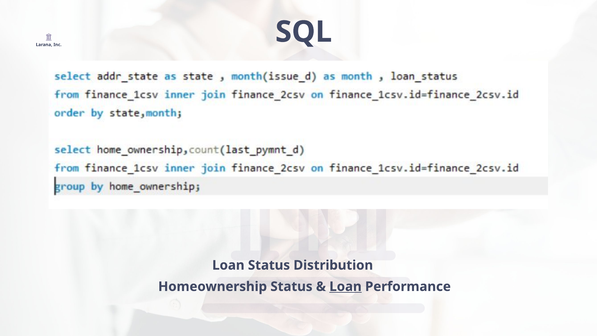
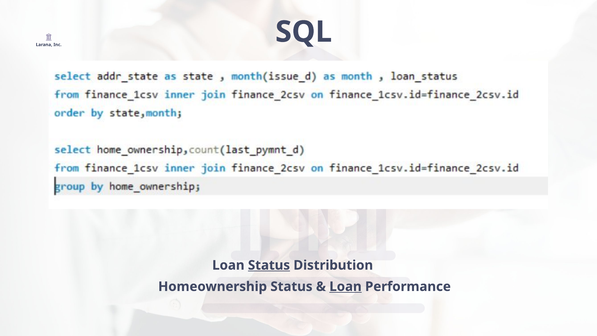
Status underline: none -> present (269, 265)
